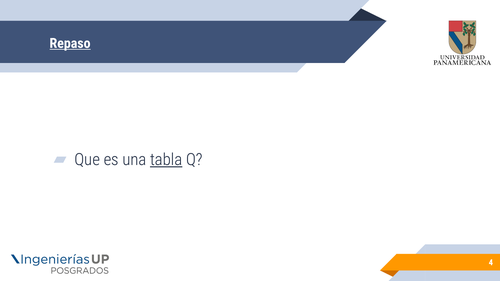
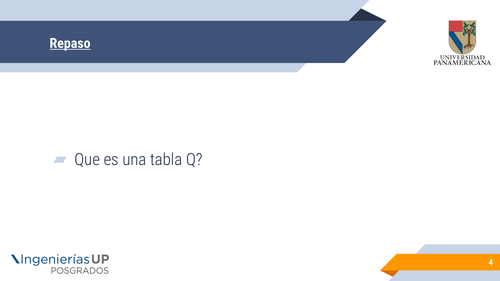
tabla underline: present -> none (166, 160)
